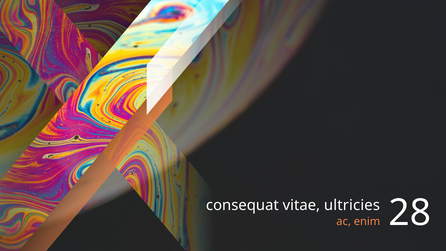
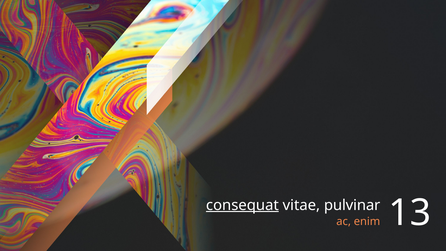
consequat underline: none -> present (242, 205)
ultricies: ultricies -> pulvinar (352, 205)
28: 28 -> 13 (410, 213)
